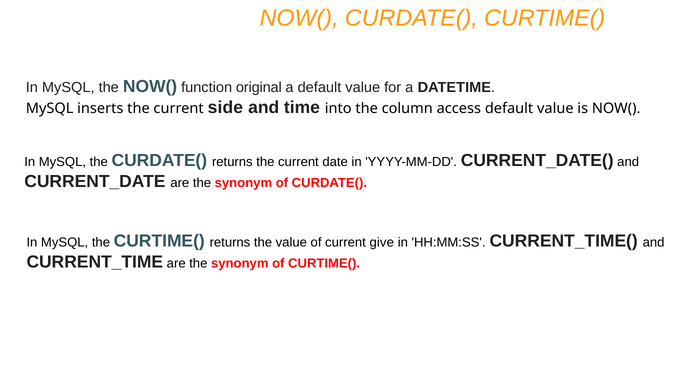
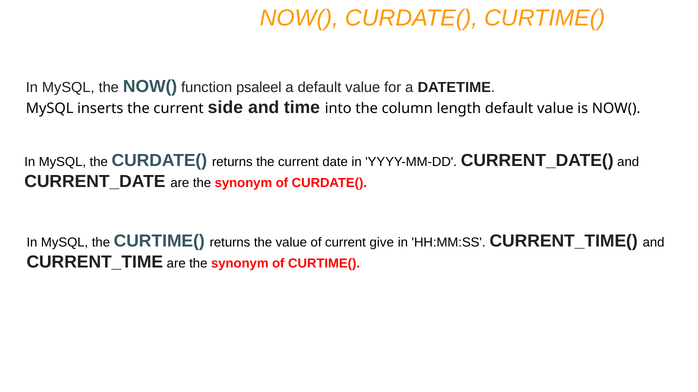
original: original -> psaleel (259, 88)
access: access -> length (459, 109)
